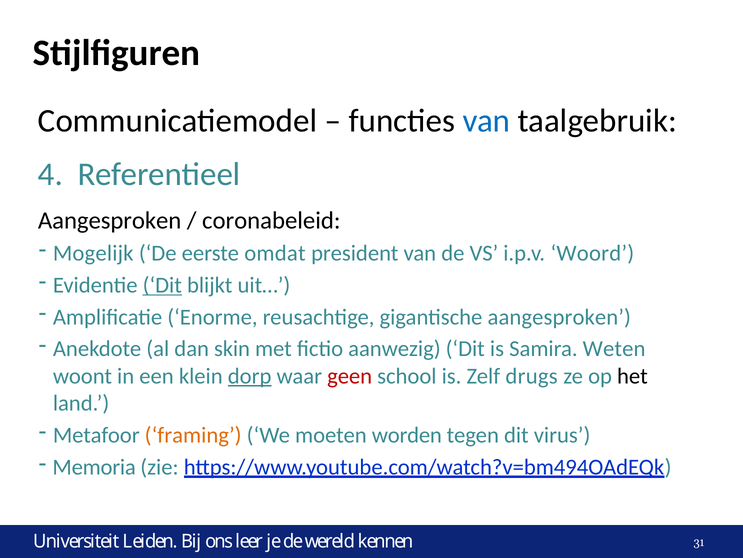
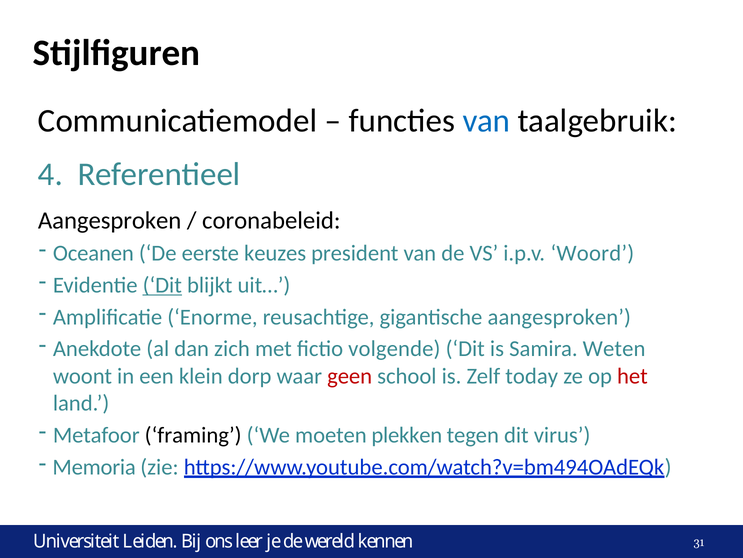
Mogelijk: Mogelijk -> Oceanen (93, 253)
omdat: omdat -> keuzes (275, 253)
skin: skin -> zich (232, 348)
aanwezig: aanwezig -> volgende (394, 348)
dorp underline: present -> none (250, 376)
drugs: drugs -> today (532, 376)
het colour: black -> red (632, 376)
framing colour: orange -> black (193, 435)
worden: worden -> plekken (407, 435)
